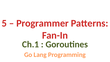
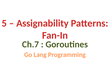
Programmer: Programmer -> Assignability (42, 23)
Ch.1: Ch.1 -> Ch.7 (30, 44)
